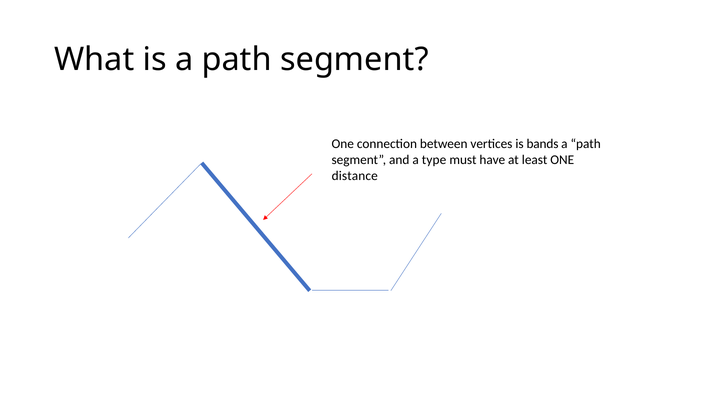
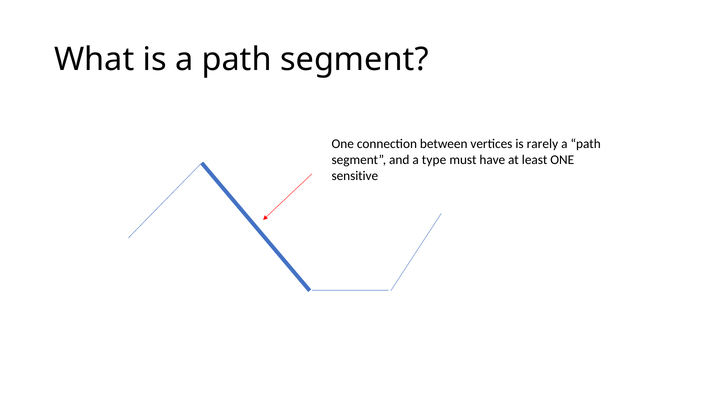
bands: bands -> rarely (542, 144)
distance: distance -> sensitive (355, 176)
